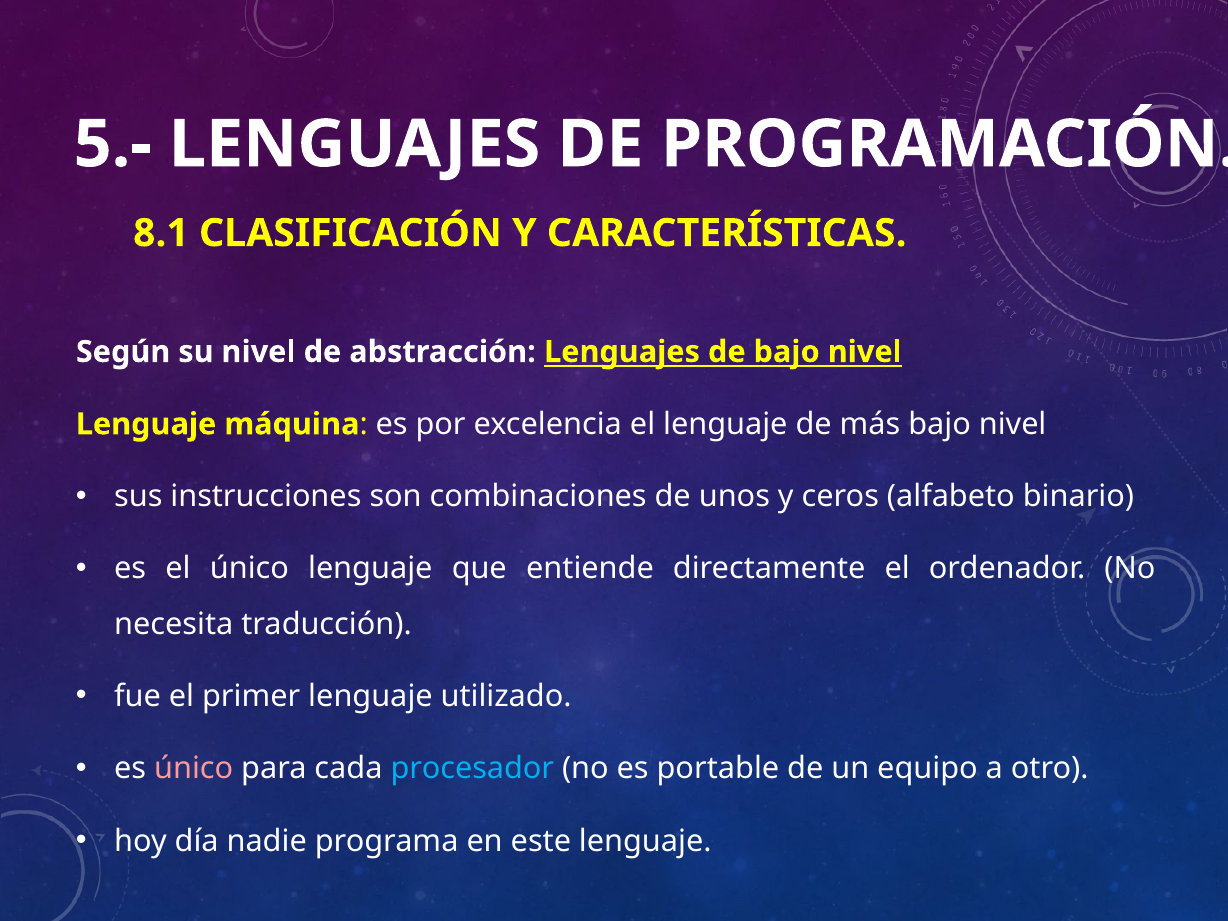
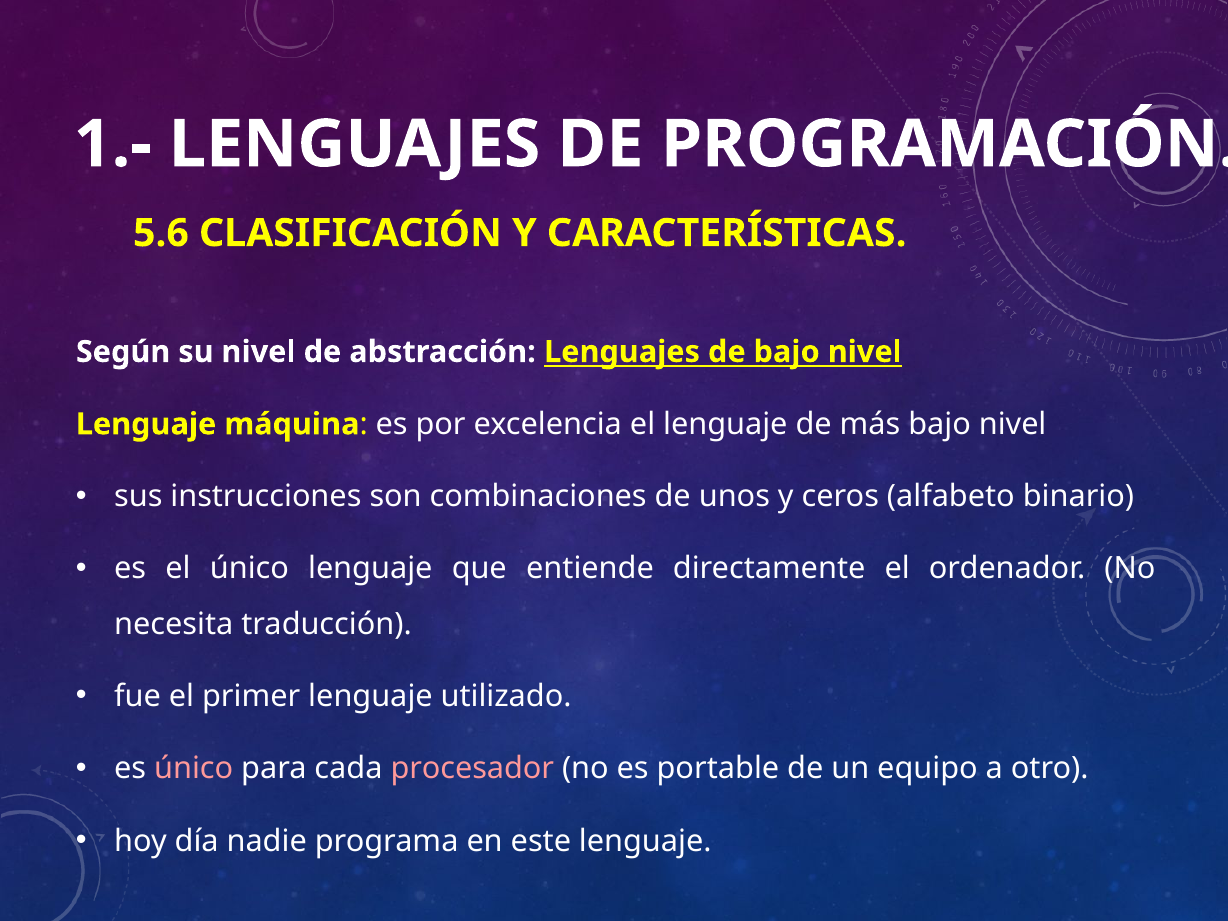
5.-: 5.- -> 1.- (113, 144)
8.1: 8.1 -> 5.6 (161, 233)
procesador colour: light blue -> pink (472, 769)
